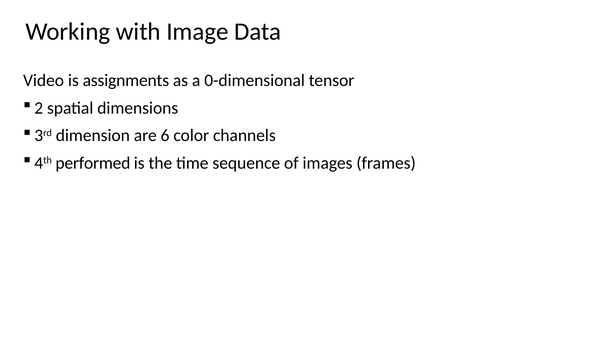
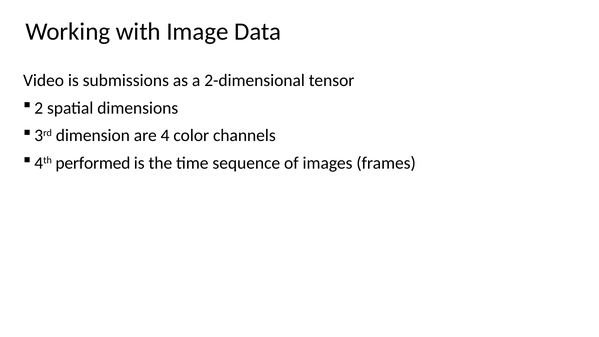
assignments: assignments -> submissions (126, 80)
0-dimensional: 0-dimensional -> 2-dimensional (255, 80)
6: 6 -> 4 (165, 135)
